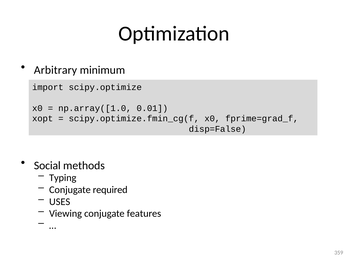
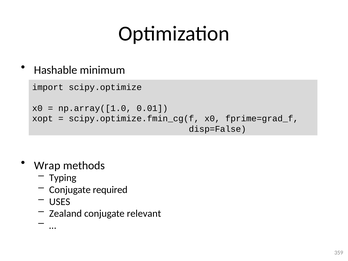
Arbitrary: Arbitrary -> Hashable (56, 70)
Social: Social -> Wrap (47, 165)
Viewing: Viewing -> Zealand (66, 214)
features: features -> relevant (144, 214)
